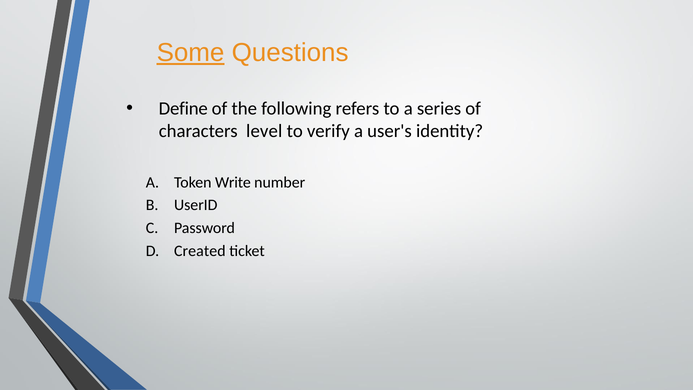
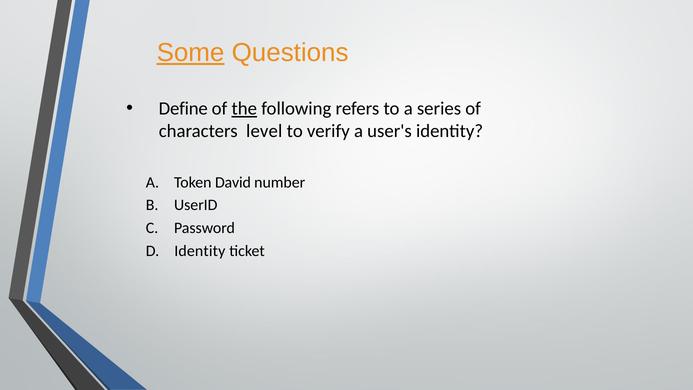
the underline: none -> present (244, 109)
Write: Write -> David (233, 182)
Created: Created -> Identity (200, 251)
